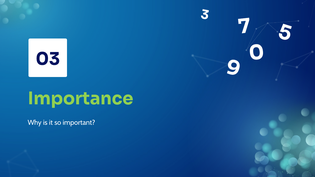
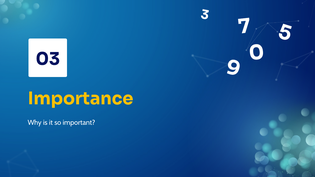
Importance colour: light green -> yellow (81, 99)
